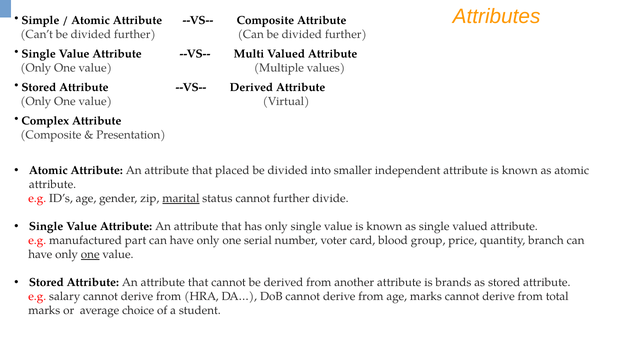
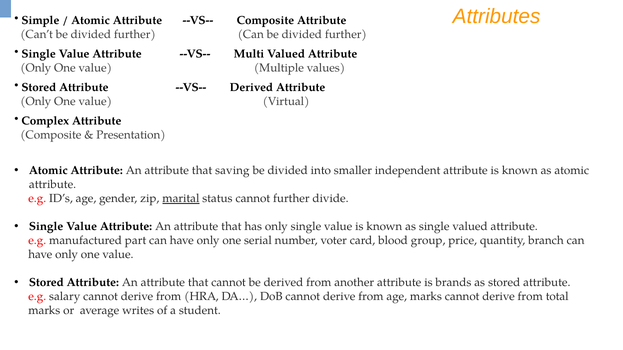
placed: placed -> saving (232, 171)
one underline: present -> none (90, 255)
choice: choice -> writes (138, 311)
